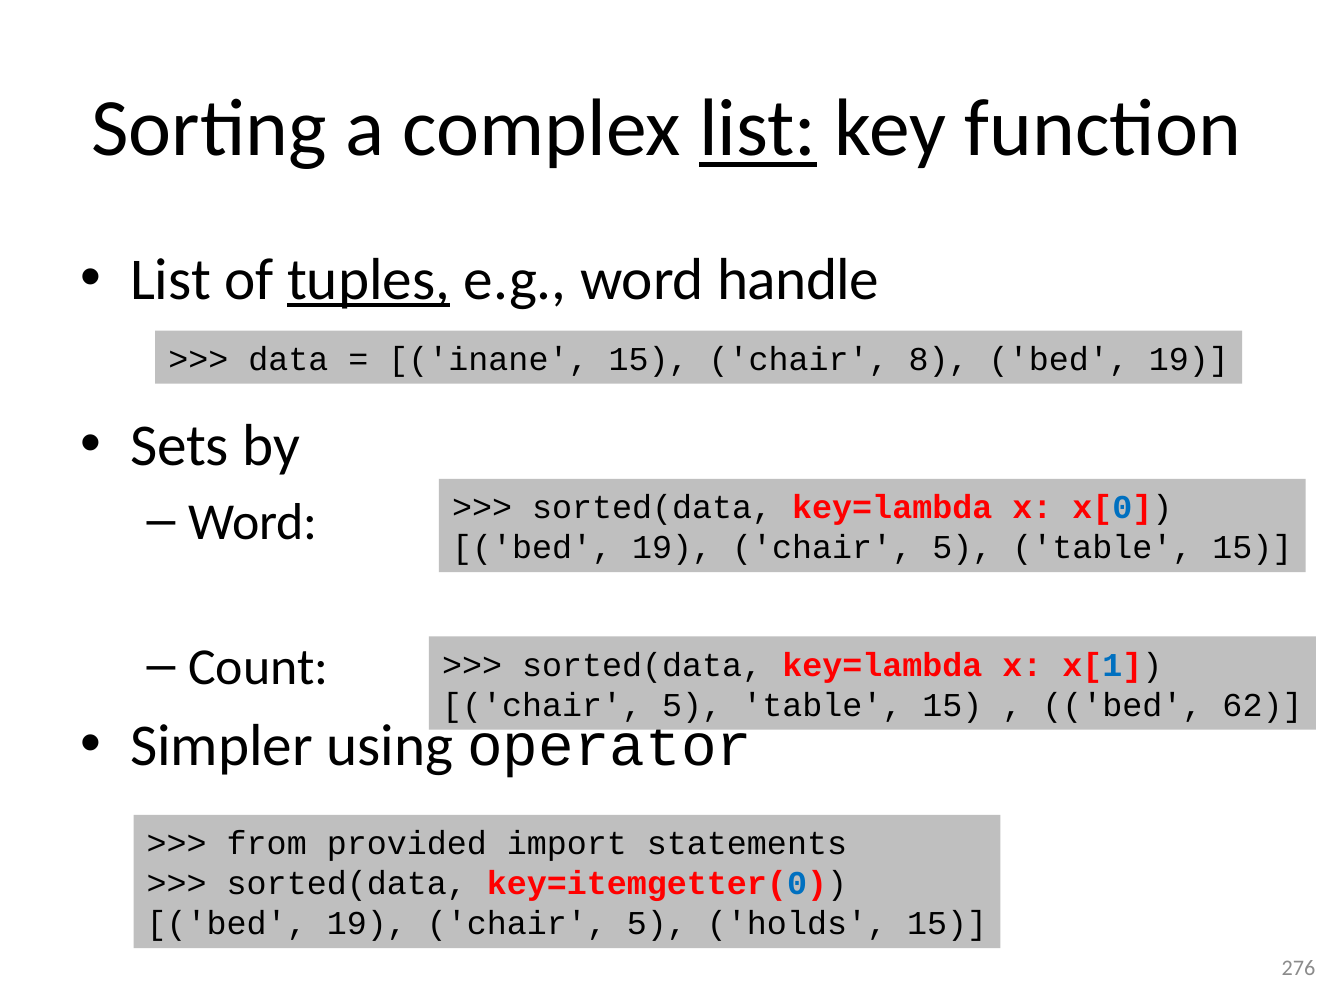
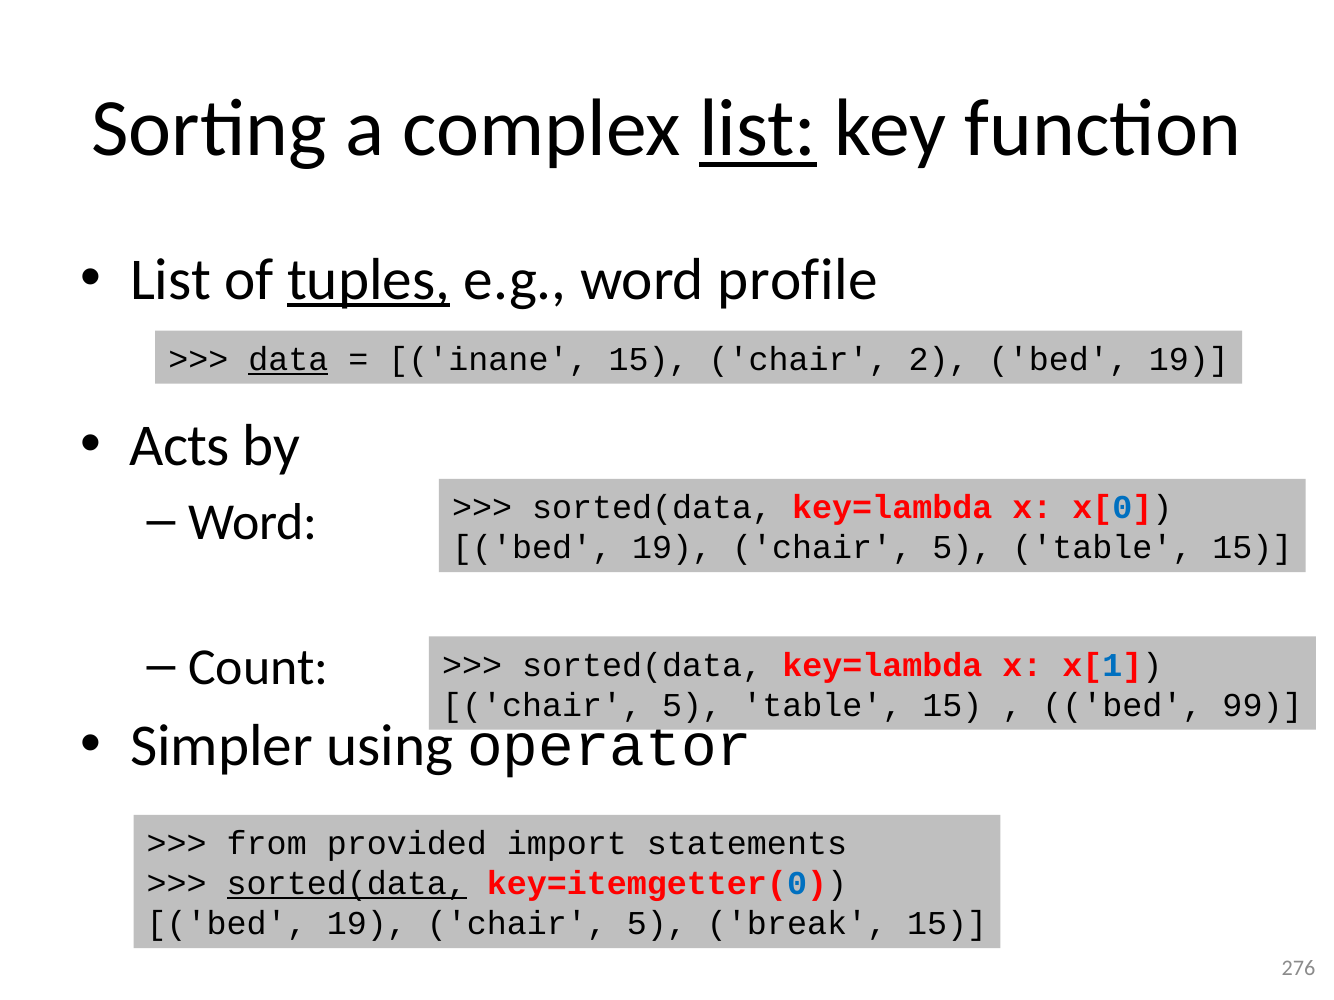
handle: handle -> profile (798, 280)
data underline: none -> present (288, 360)
8: 8 -> 2 (939, 360)
Sets: Sets -> Acts (180, 446)
62: 62 -> 99 (1263, 706)
sorted(data underline: none -> present (347, 884)
holds: holds -> break (797, 924)
